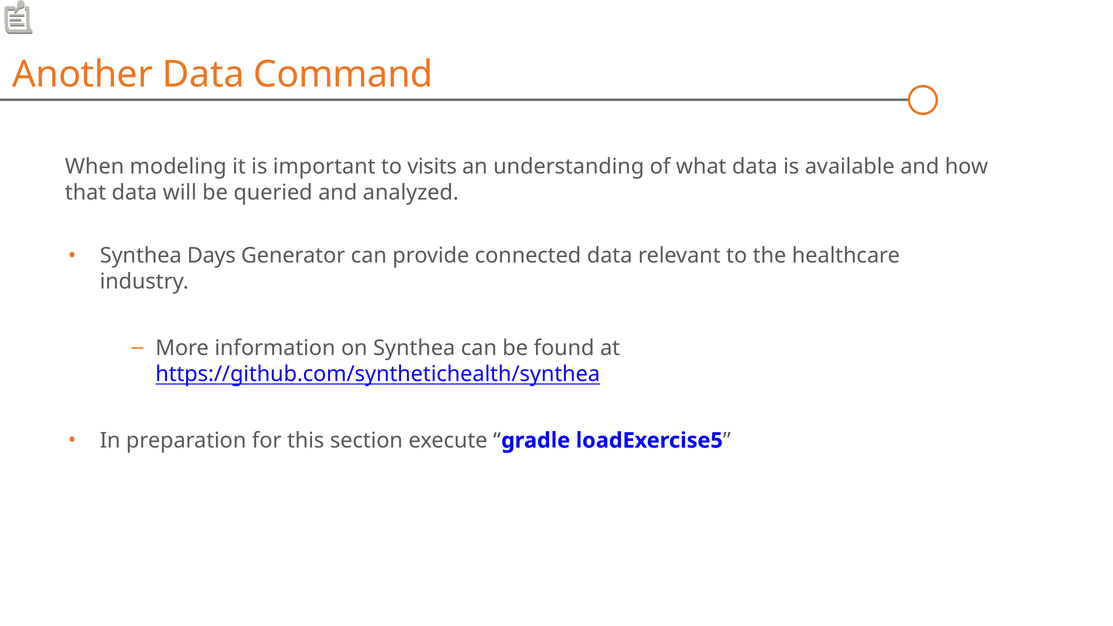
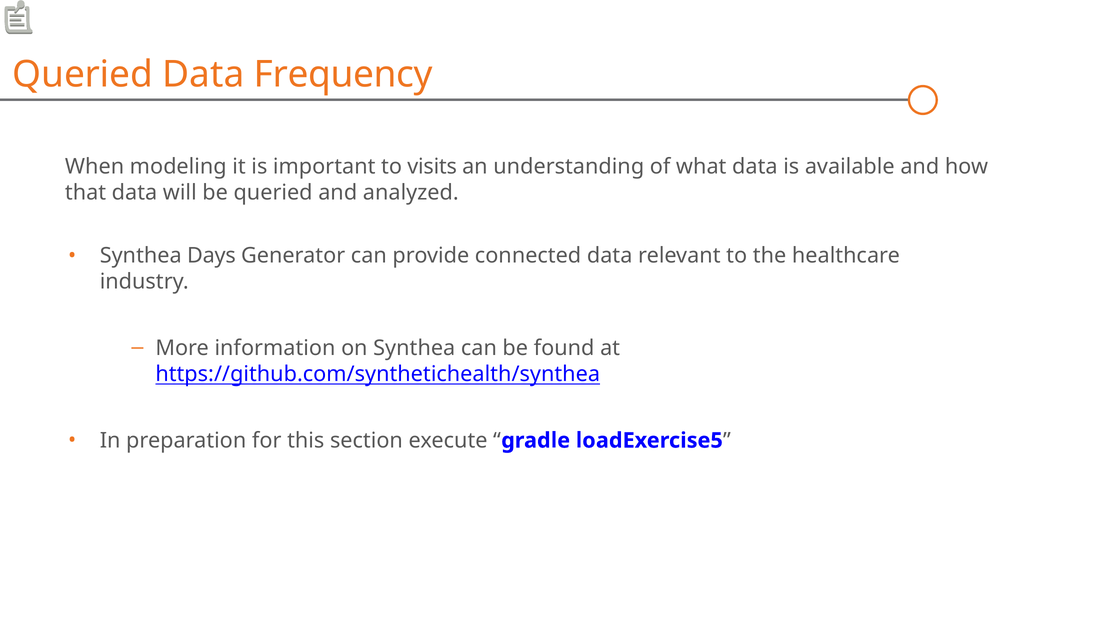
Another: Another -> Queried (83, 74)
Command: Command -> Frequency (343, 74)
